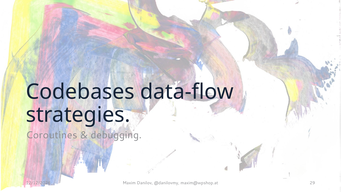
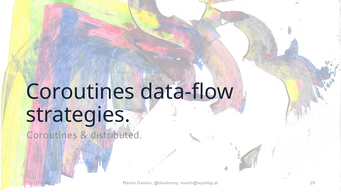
Codebases: Codebases -> Coroutines (80, 92)
debugging: debugging -> distributed (116, 135)
